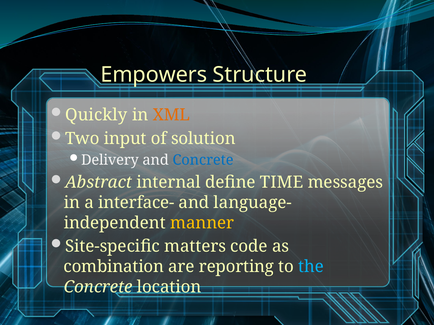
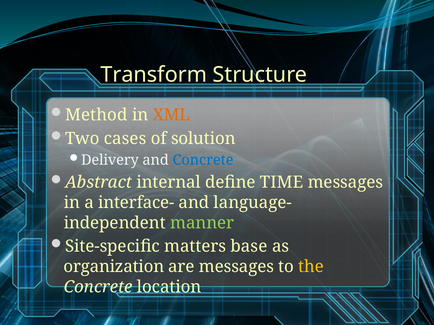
Empowers: Empowers -> Transform (154, 75)
Quickly: Quickly -> Method (96, 115)
input: input -> cases (125, 139)
manner colour: yellow -> light green (202, 223)
code: code -> base (249, 247)
combination: combination -> organization (114, 267)
are reporting: reporting -> messages (236, 267)
the colour: light blue -> yellow (311, 267)
